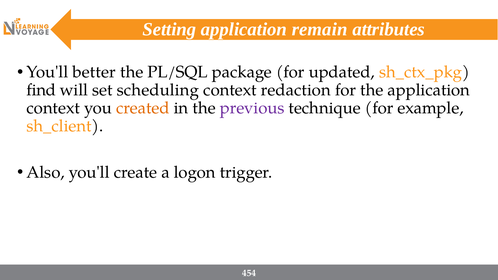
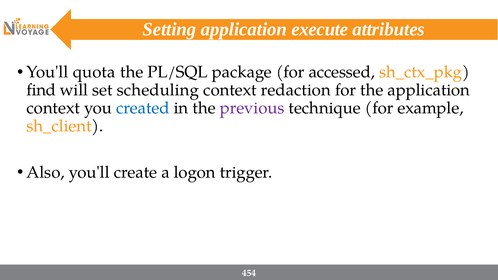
remain: remain -> execute (320, 29)
better: better -> quota (94, 72)
updated: updated -> accessed (342, 72)
created colour: orange -> blue (143, 108)
